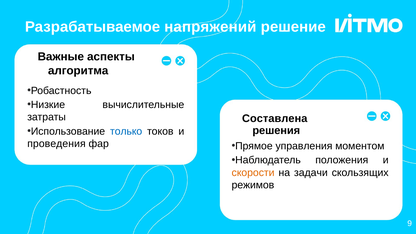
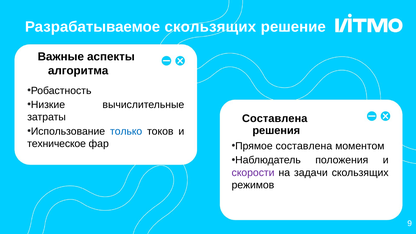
Разрабатываемое напряжений: напряжений -> скользящих (210, 27)
проведения: проведения -> техническое (57, 144)
Прямое управления: управления -> составлена (304, 146)
скорости colour: orange -> purple (253, 173)
